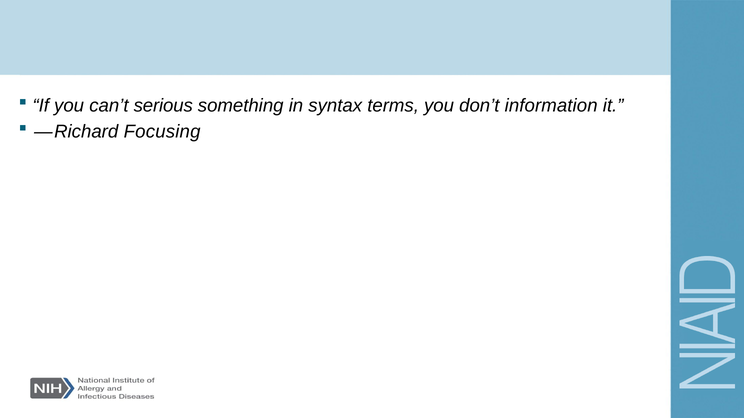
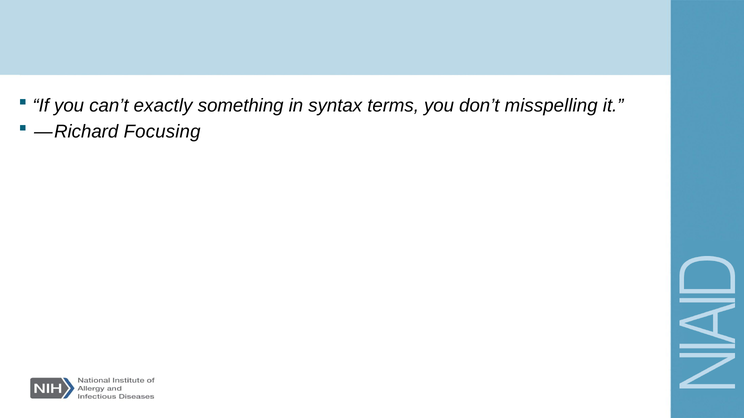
serious: serious -> exactly (163, 106)
information: information -> misspelling (551, 106)
